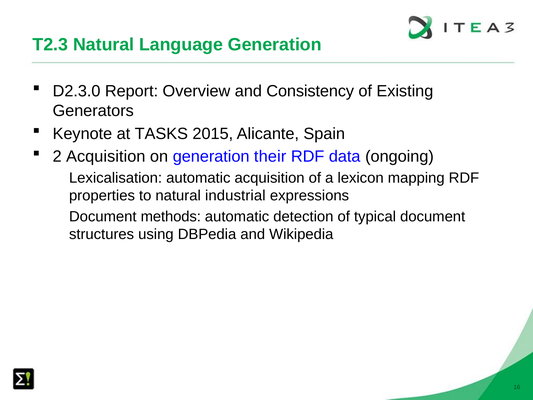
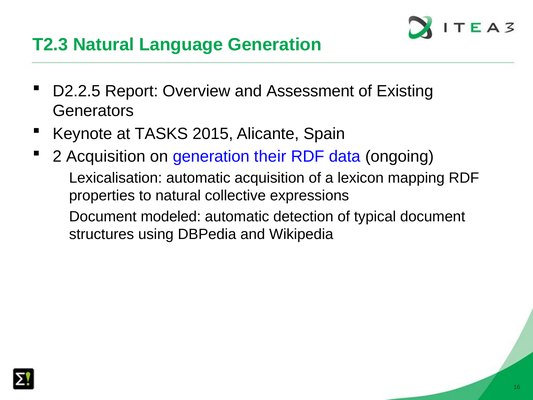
D2.3.0: D2.3.0 -> D2.2.5 (77, 91)
Consistency: Consistency -> Assessment (310, 91)
industrial: industrial -> collective (235, 196)
methods: methods -> modeled (171, 216)
